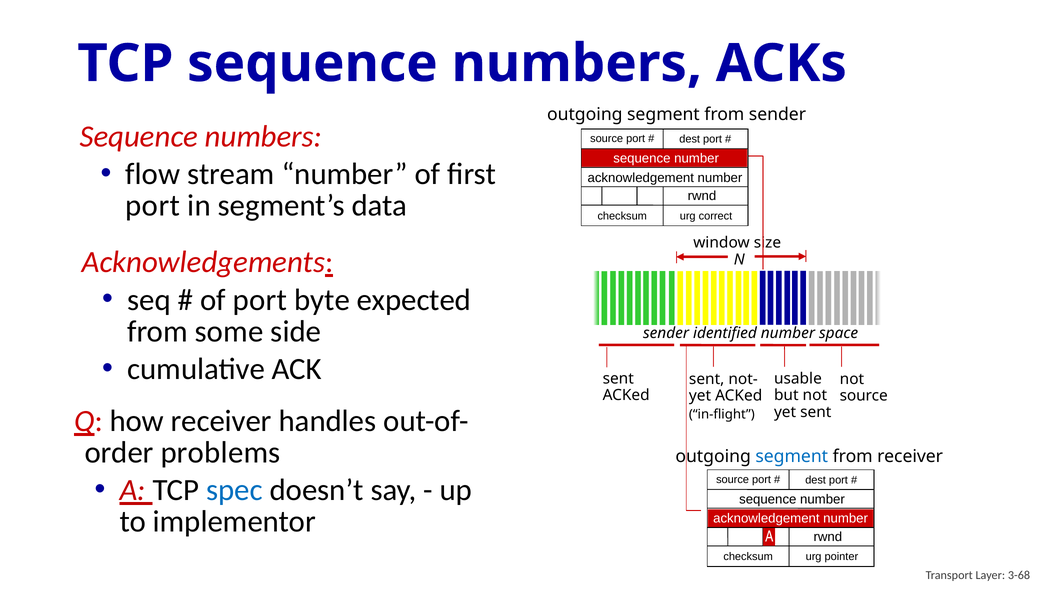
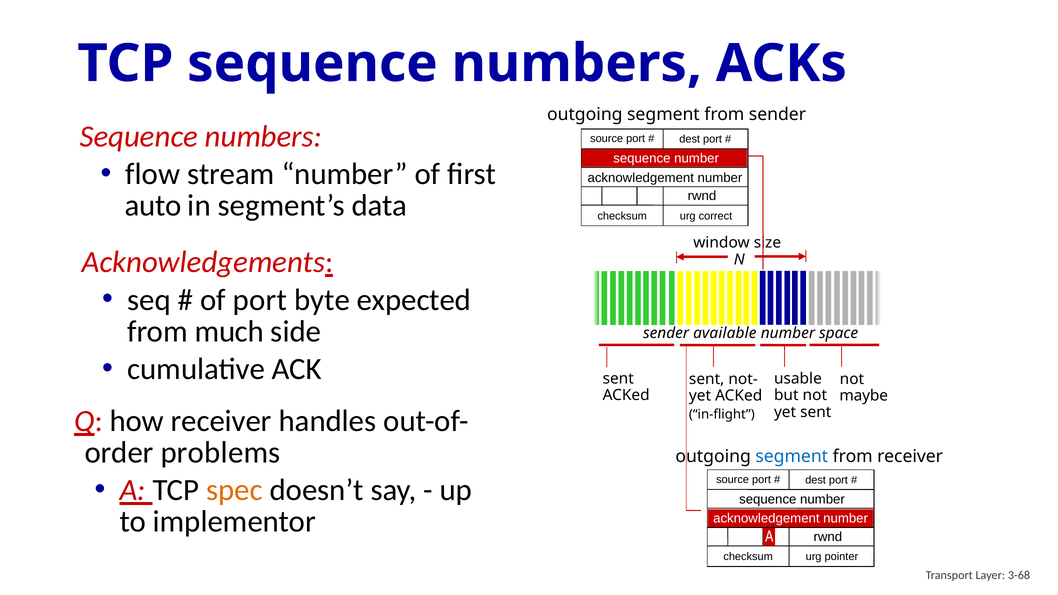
port: port -> auto (153, 206)
some: some -> much (229, 331)
identified: identified -> available (725, 333)
source: source -> maybe (864, 396)
spec colour: blue -> orange (234, 490)
